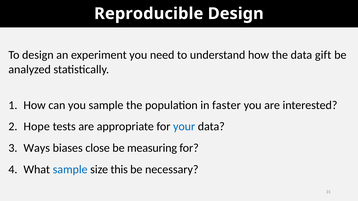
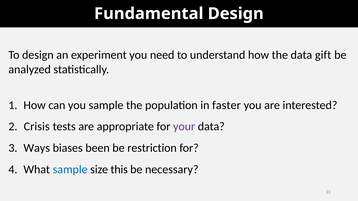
Reproducible: Reproducible -> Fundamental (149, 14)
Hope: Hope -> Crisis (37, 127)
your colour: blue -> purple (184, 127)
close: close -> been (98, 148)
measuring: measuring -> restriction (152, 148)
